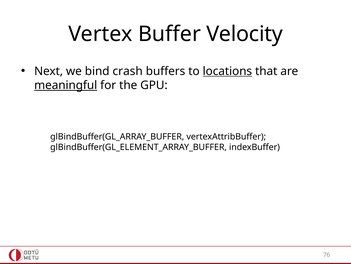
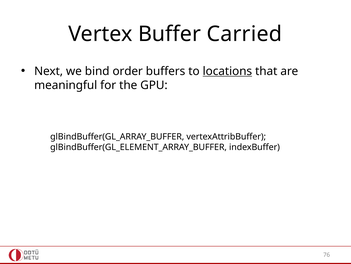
Velocity: Velocity -> Carried (244, 34)
crash: crash -> order (128, 71)
meaningful underline: present -> none (66, 85)
